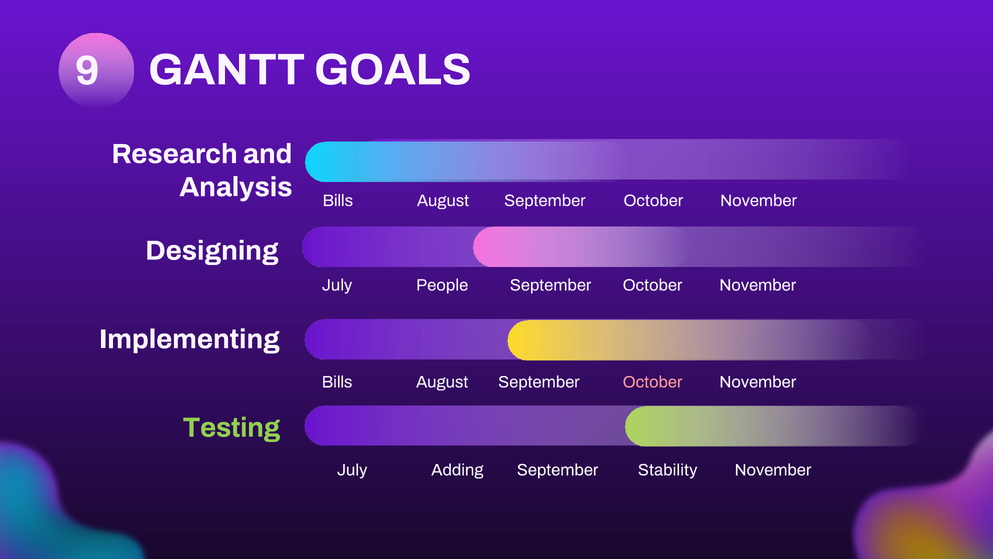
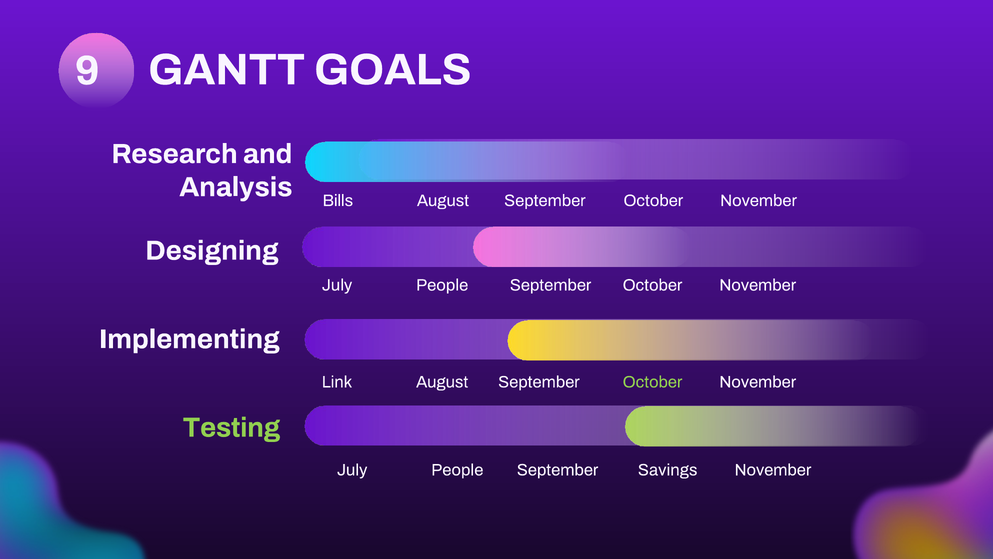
Bills: Bills -> Link (337, 382)
October colour: pink -> light green (653, 382)
Adding: Adding -> People (457, 470)
Stability: Stability -> Savings (668, 470)
